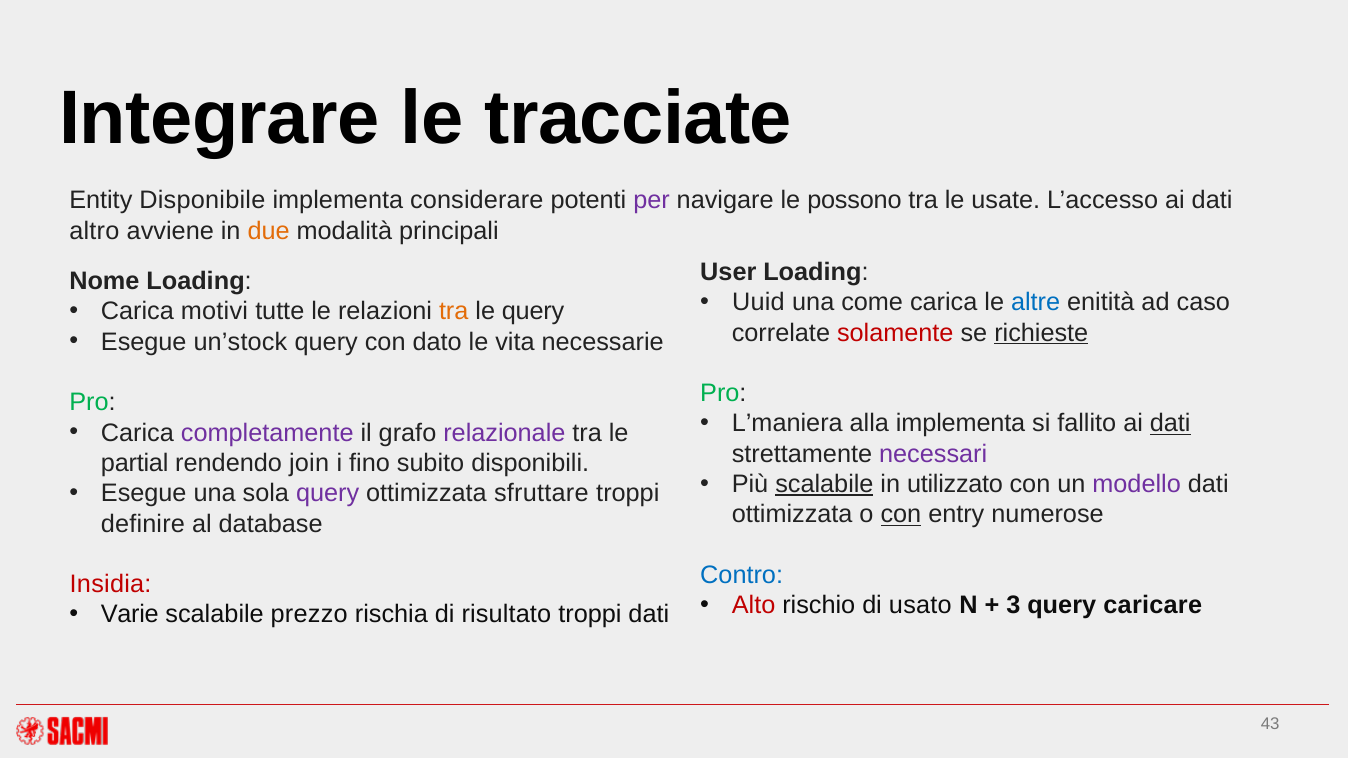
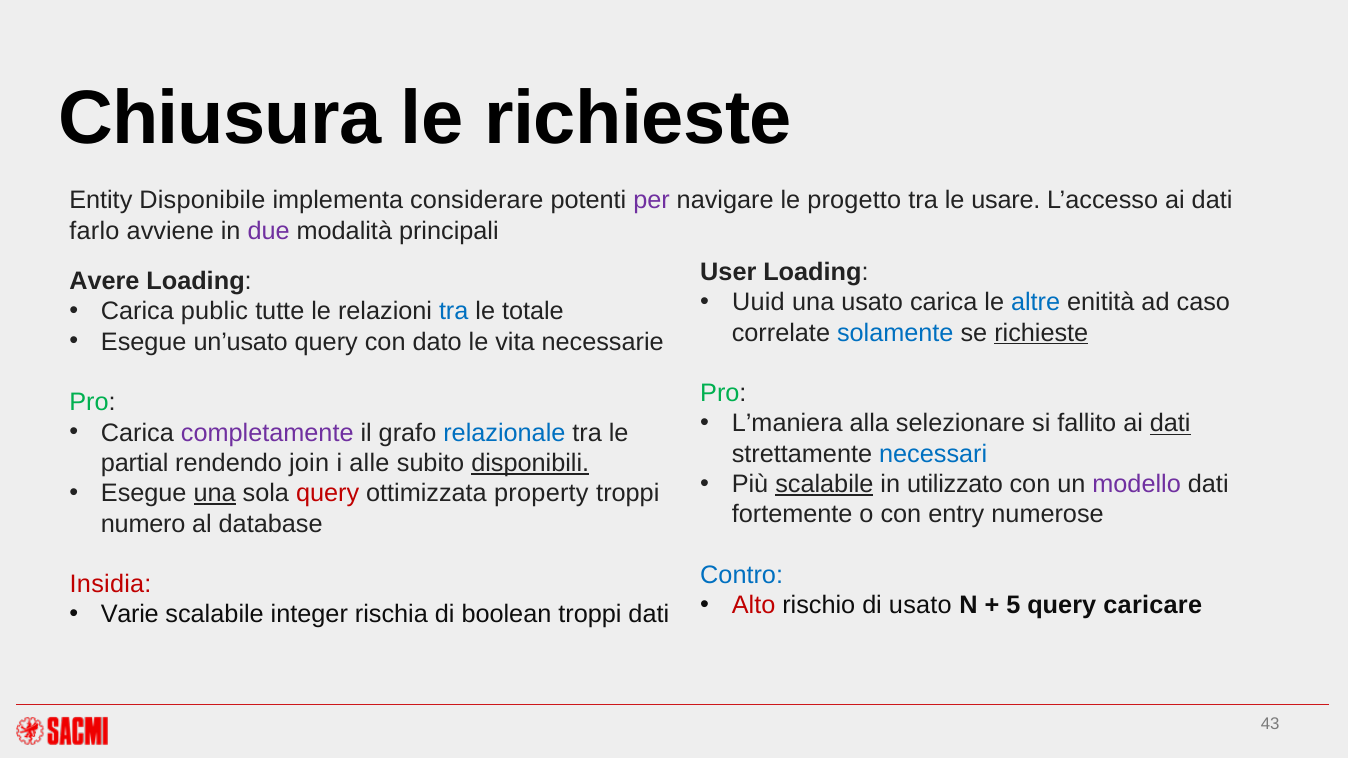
Integrare: Integrare -> Chiusura (220, 118)
le tracciate: tracciate -> richieste (638, 118)
possono: possono -> progetto (854, 201)
usate: usate -> usare (1006, 201)
altro: altro -> farlo (94, 231)
due colour: orange -> purple (269, 231)
Nome: Nome -> Avere (104, 281)
una come: come -> usato (872, 302)
motivi: motivi -> public (214, 312)
tra colour: orange -> blue (454, 312)
le query: query -> totale (533, 312)
solamente colour: red -> blue (895, 333)
un’stock: un’stock -> un’usato (241, 342)
alla implementa: implementa -> selezionare (961, 424)
relazionale colour: purple -> blue (504, 433)
necessari colour: purple -> blue (933, 454)
fino: fino -> alle (369, 463)
disponibili underline: none -> present (530, 463)
una underline: none -> present (215, 494)
query colour: purple -> red (328, 494)
sfruttare: sfruttare -> property (541, 494)
ottimizzata: ottimizzata -> fortemente (792, 515)
con underline: present -> none (901, 515)
definire: definire -> numero (143, 524)
3: 3 -> 5 (1013, 606)
prezzo: prezzo -> integer (309, 615)
risultato: risultato -> boolean (506, 615)
